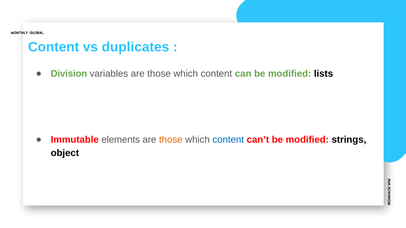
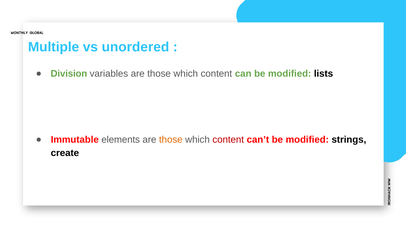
Content: Content -> Multiple (54, 47)
duplicates: duplicates -> unordered (135, 47)
content colour: blue -> red (228, 140)
object: object -> create (65, 153)
